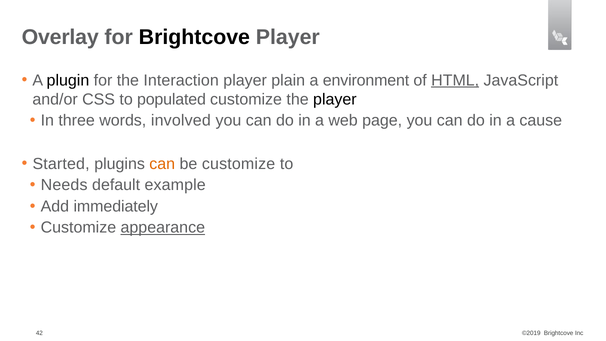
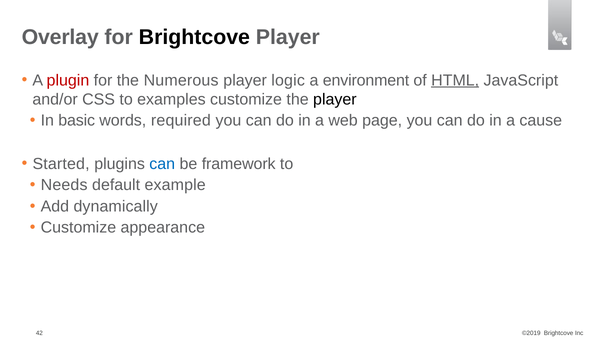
plugin colour: black -> red (68, 80)
Interaction: Interaction -> Numerous (181, 80)
plain: plain -> logic (288, 80)
populated: populated -> examples (171, 99)
three: three -> basic (77, 120)
involved: involved -> required (181, 120)
can colour: orange -> blue (162, 164)
be customize: customize -> framework (239, 164)
immediately: immediately -> dynamically (116, 206)
appearance underline: present -> none (163, 227)
